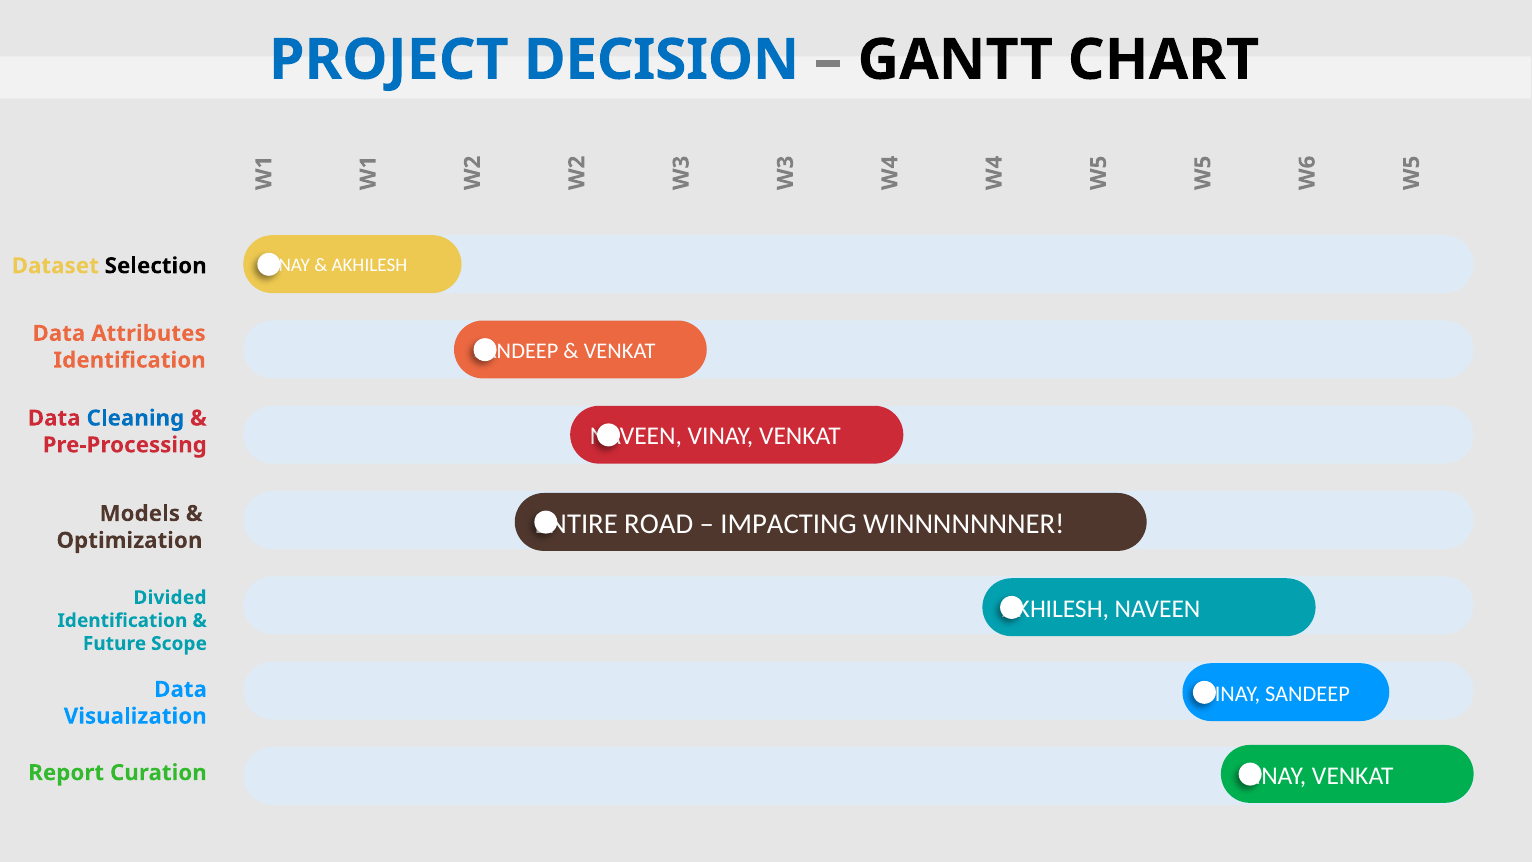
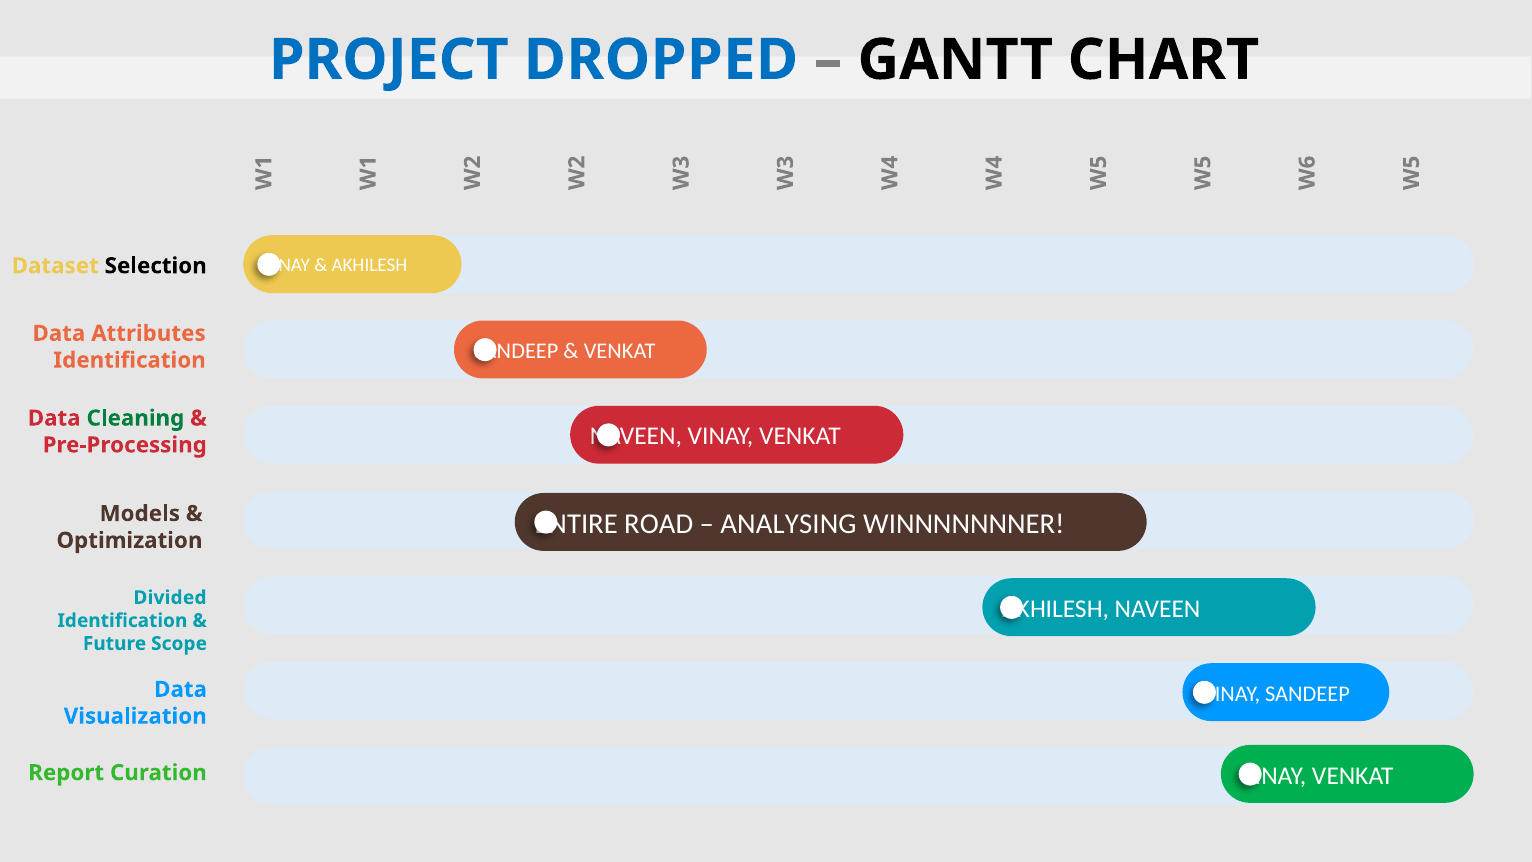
DECISION: DECISION -> DROPPED (661, 60)
Cleaning colour: blue -> green (135, 418)
IMPACTING: IMPACTING -> ANALYSING (788, 524)
